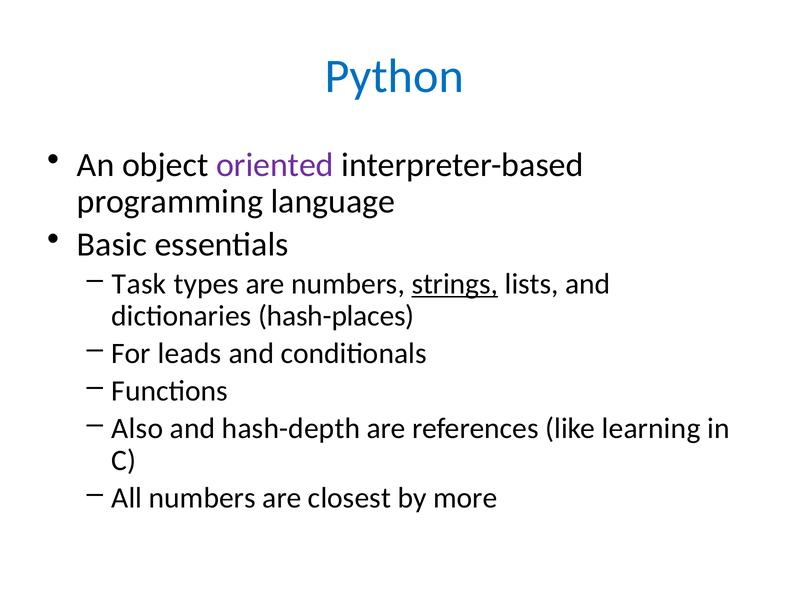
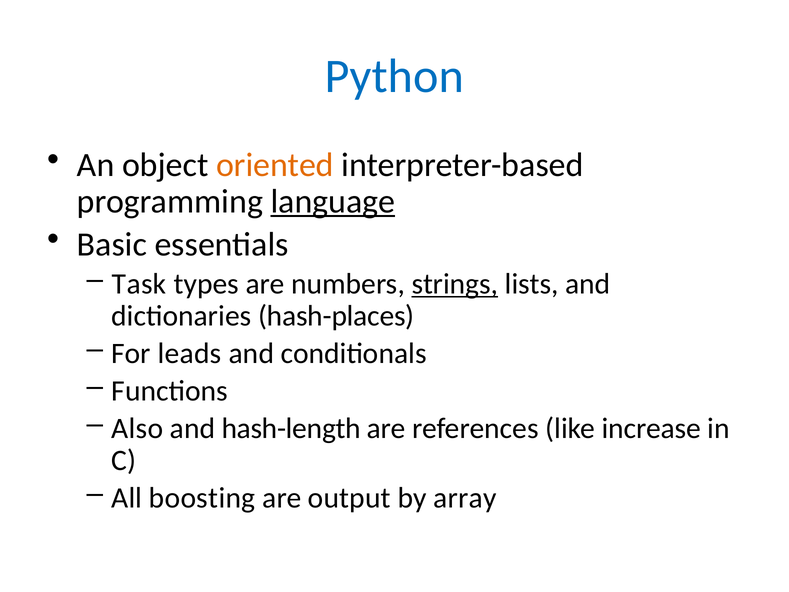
oriented colour: purple -> orange (275, 165)
language underline: none -> present (333, 202)
hash-depth: hash-depth -> hash-length (291, 428)
learning: learning -> increase (651, 428)
All numbers: numbers -> boosting (202, 498)
closest: closest -> output (349, 498)
more: more -> array (465, 498)
